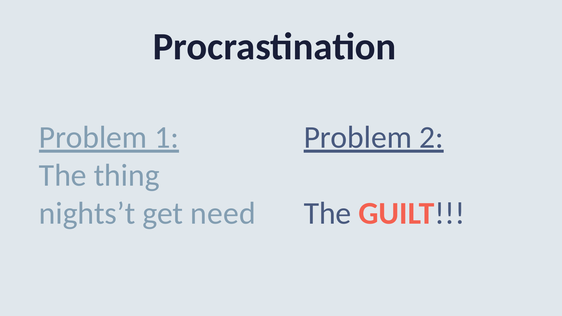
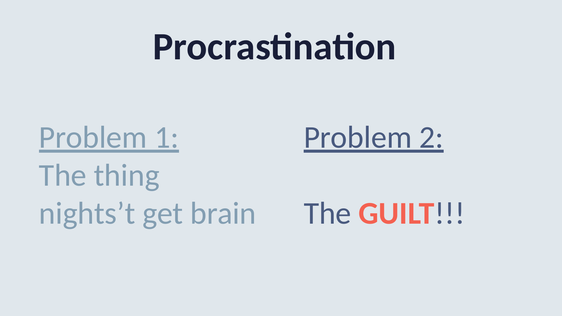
need: need -> brain (223, 213)
